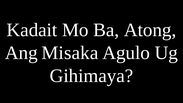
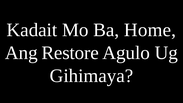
Atong: Atong -> Home (150, 30)
Misaka: Misaka -> Restore (70, 53)
